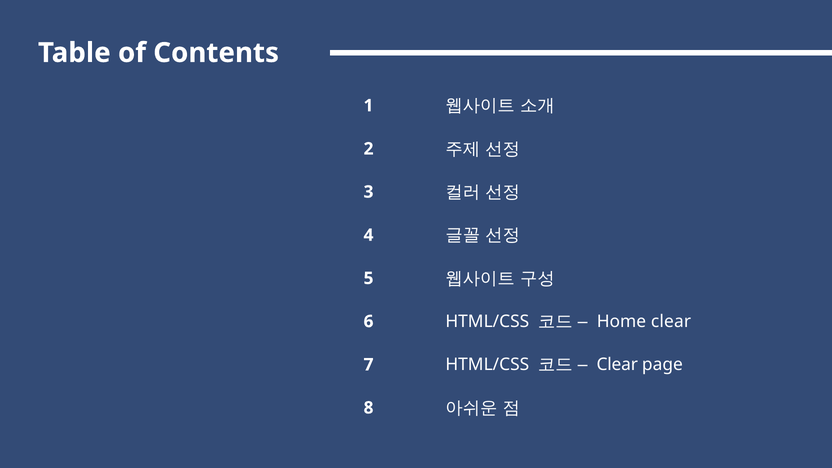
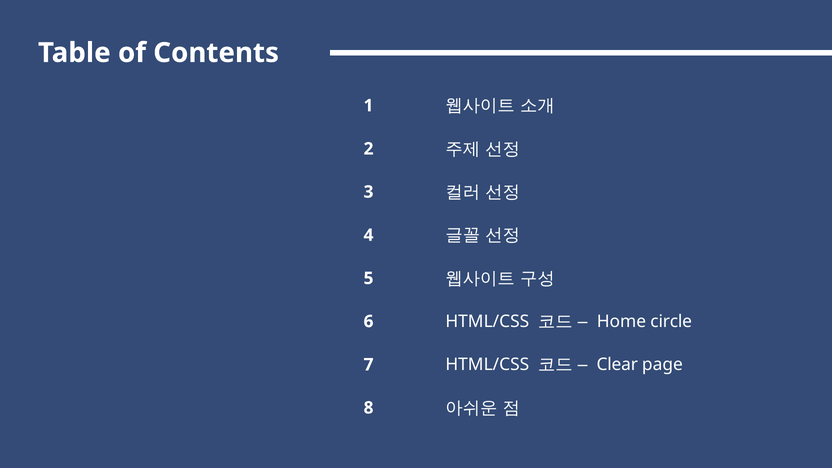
Home clear: clear -> circle (671, 321)
